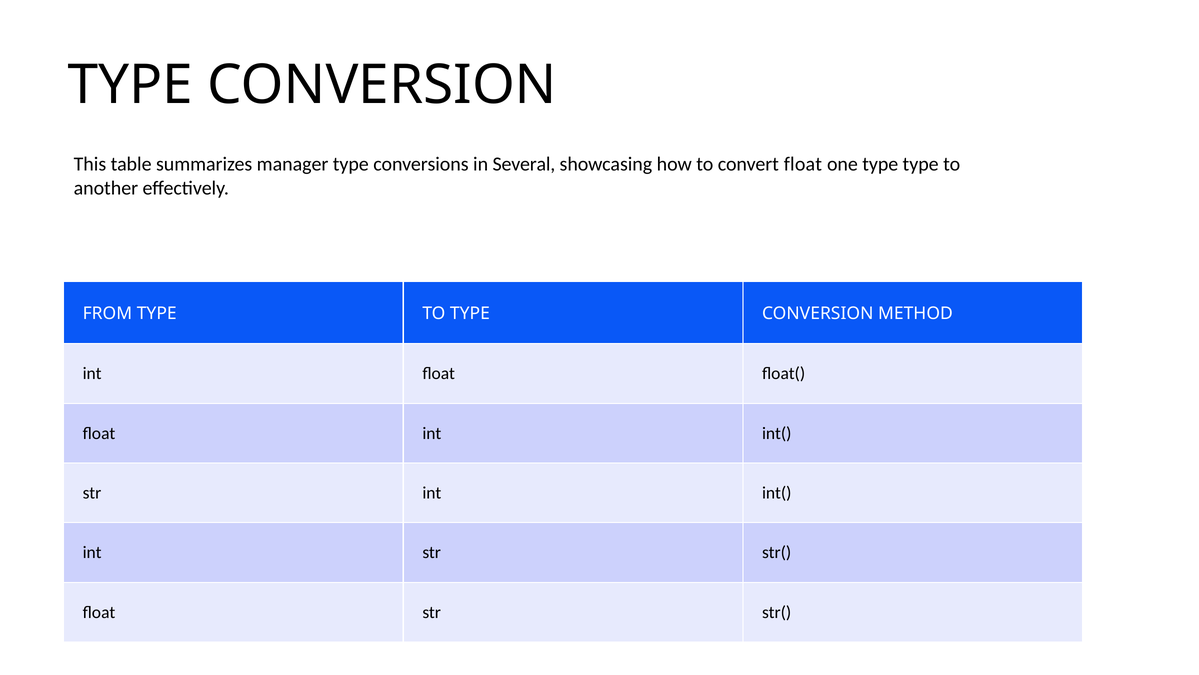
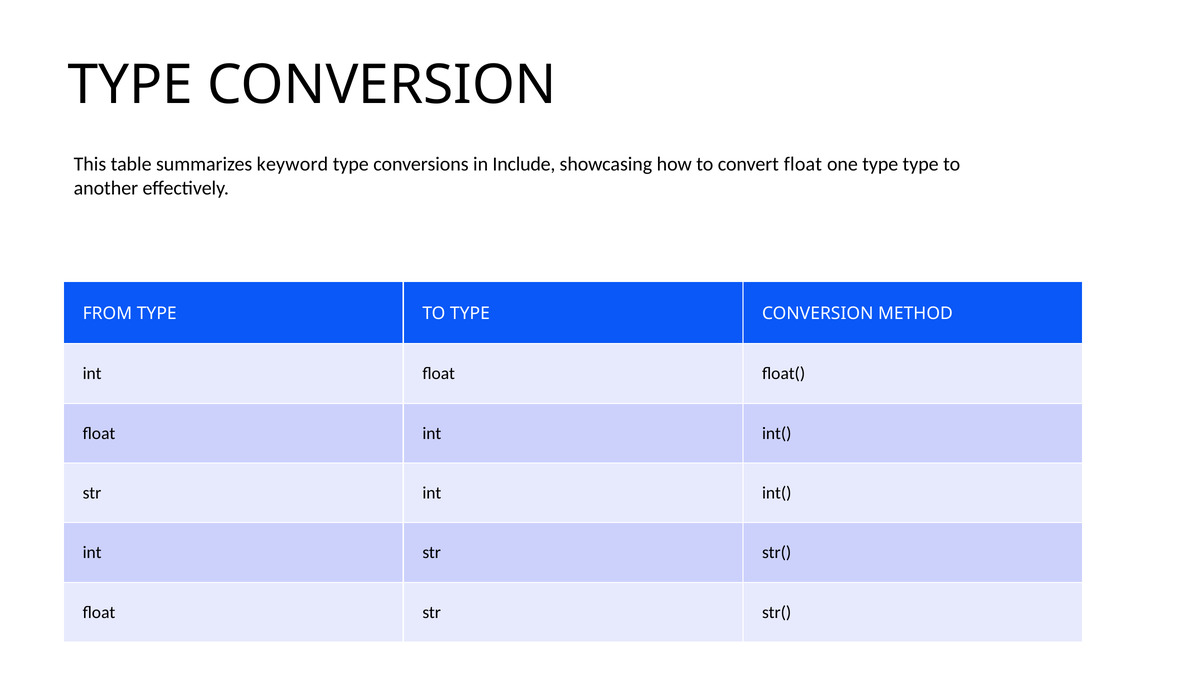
manager: manager -> keyword (292, 164)
Several: Several -> Include (524, 164)
